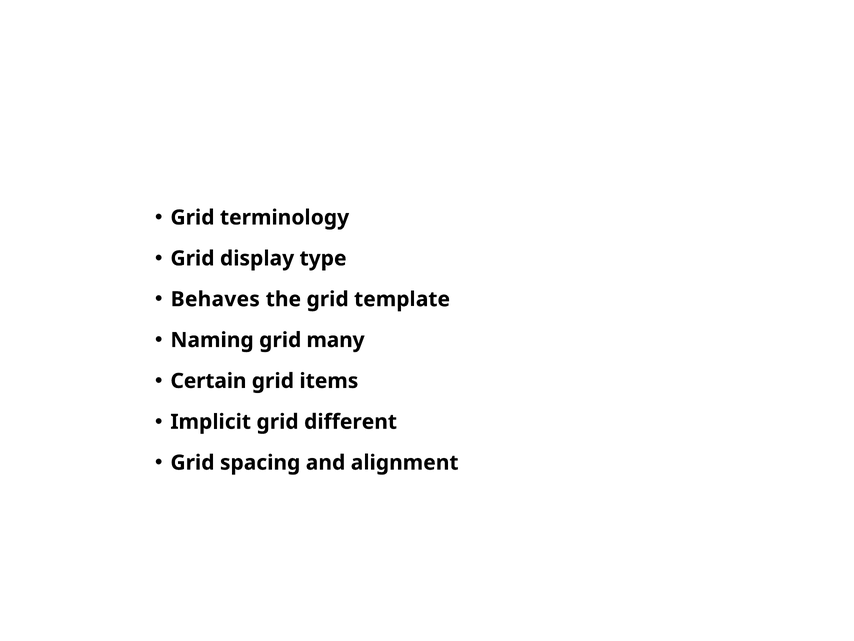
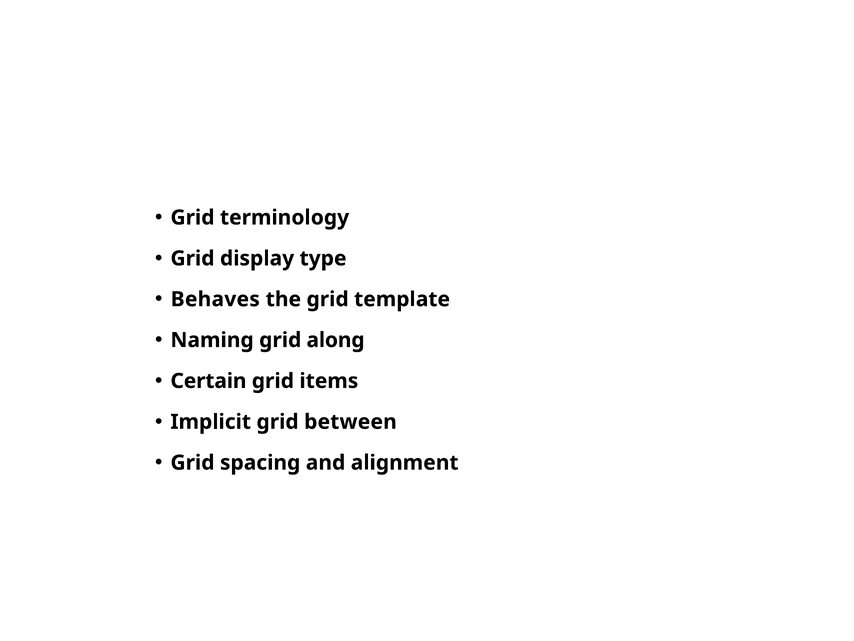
many: many -> along (336, 340)
different: different -> between (350, 422)
